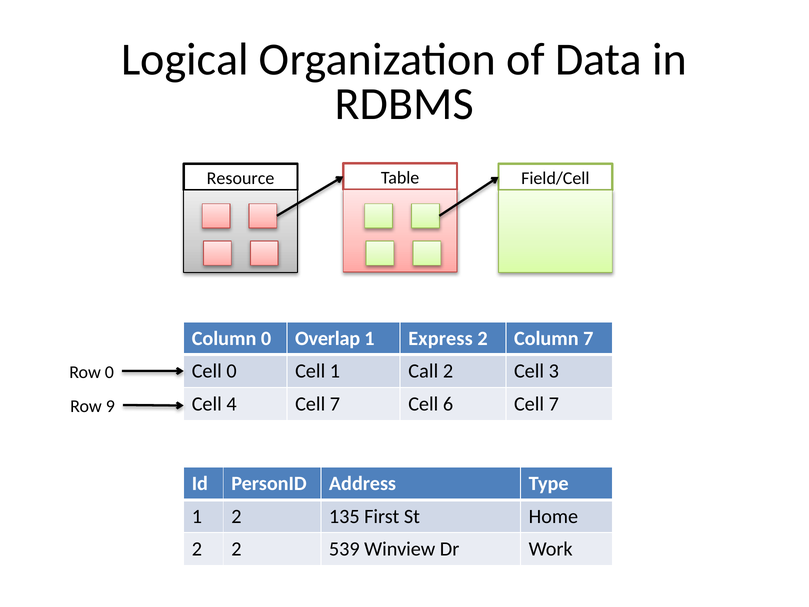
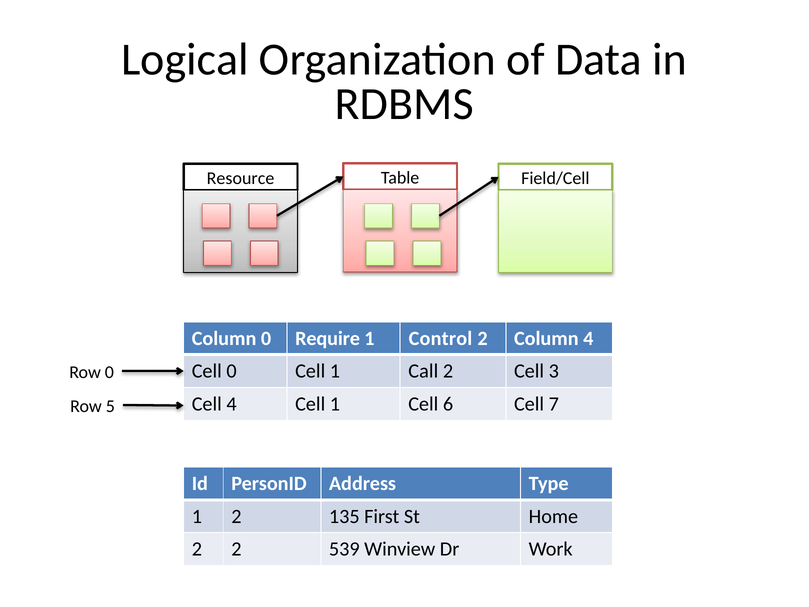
Overlap: Overlap -> Require (328, 338)
Express: Express -> Control (440, 338)
Column 7: 7 -> 4 (588, 338)
4 Cell 7: 7 -> 1 (335, 404)
9: 9 -> 5 (110, 406)
